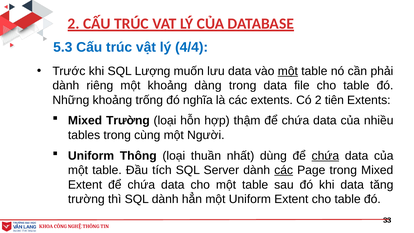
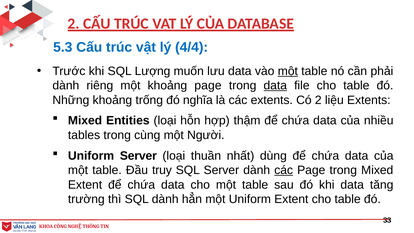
khoảng dàng: dàng -> page (208, 86)
data underline: none -> present (275, 86)
tiên: tiên -> liệu (334, 100)
Mixed Trường: Trường -> Entities (128, 121)
Uniform Thông: Thông -> Server (138, 156)
chứa underline: present -> none (325, 156)
tích: tích -> truy (162, 170)
